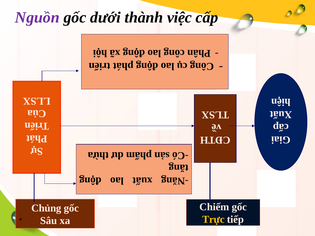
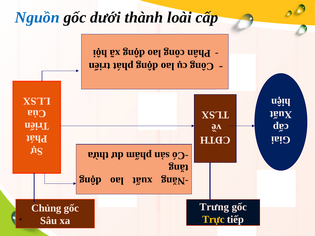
Nguồn colour: purple -> blue (37, 17)
việc: việc -> loài (179, 17)
Chiếm: Chiếm -> Trưng (214, 207)
